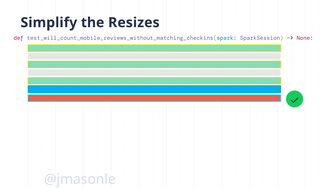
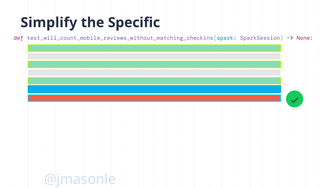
Resizes: Resizes -> Specific (134, 23)
